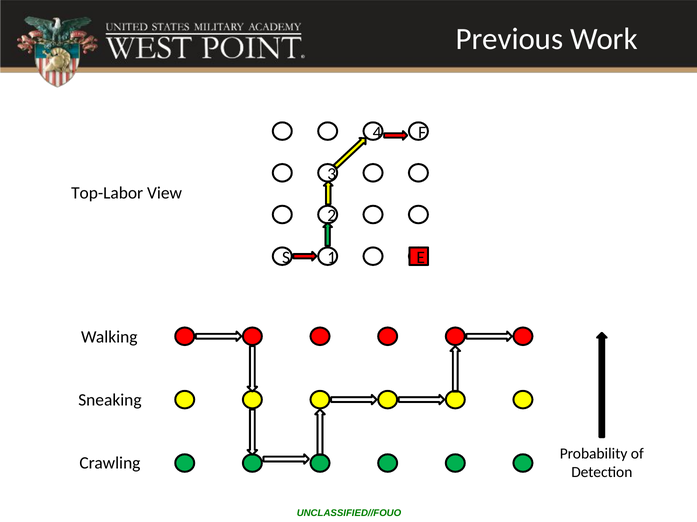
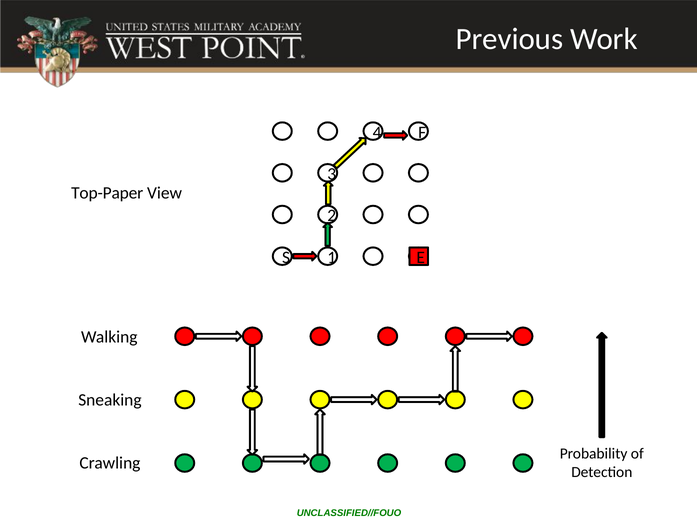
Top-Labor: Top-Labor -> Top-Paper (107, 193)
